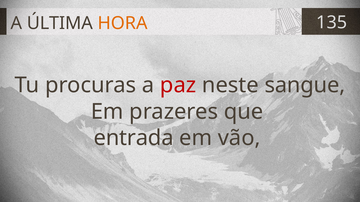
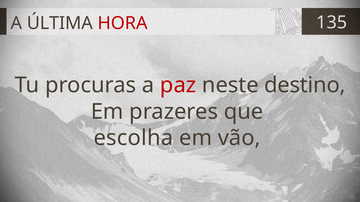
HORA colour: orange -> red (123, 23)
sangue: sangue -> destino (305, 85)
entrada: entrada -> escolha (133, 138)
